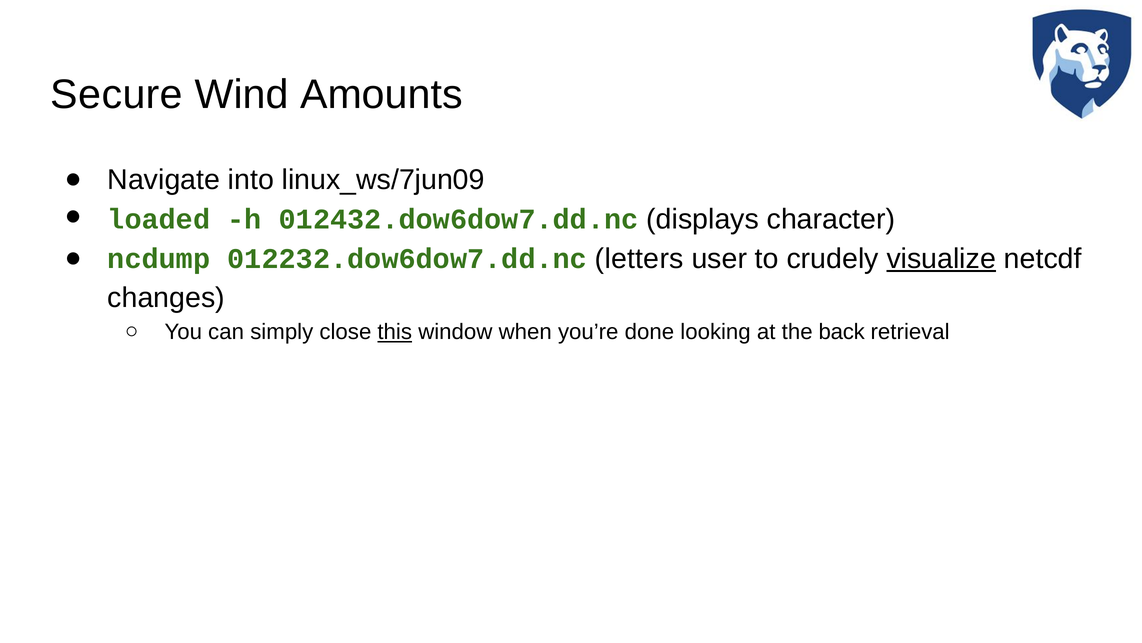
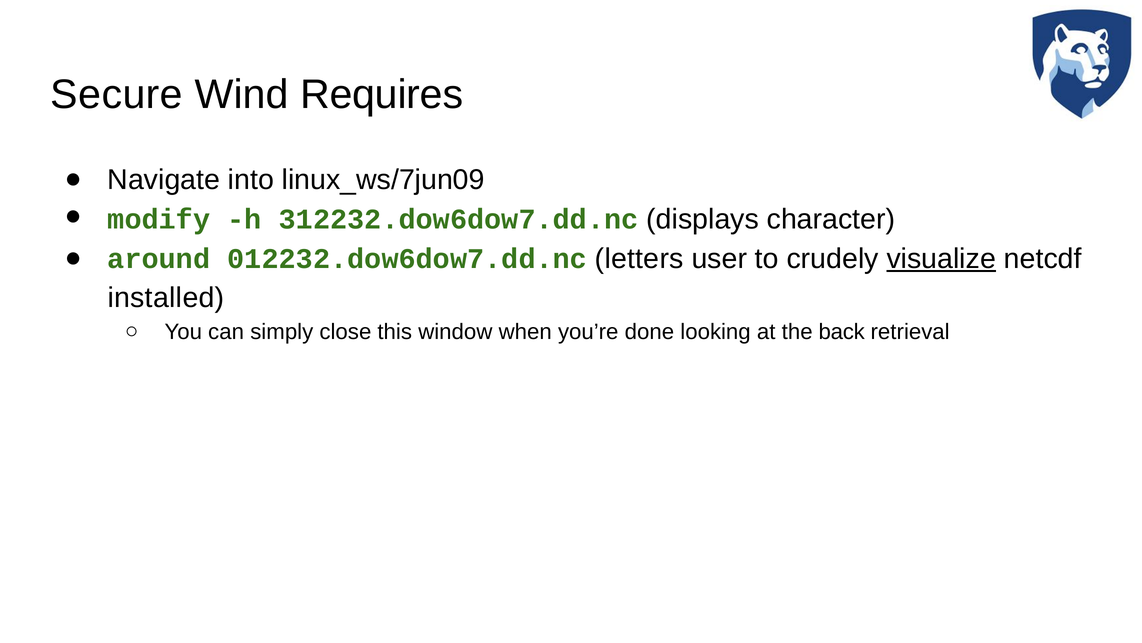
Amounts: Amounts -> Requires (382, 95)
loaded: loaded -> modify (159, 219)
012432.dow6dow7.dd.nc: 012432.dow6dow7.dd.nc -> 312232.dow6dow7.dd.nc (459, 219)
ncdump: ncdump -> around (159, 258)
changes: changes -> installed (166, 298)
this underline: present -> none (395, 332)
